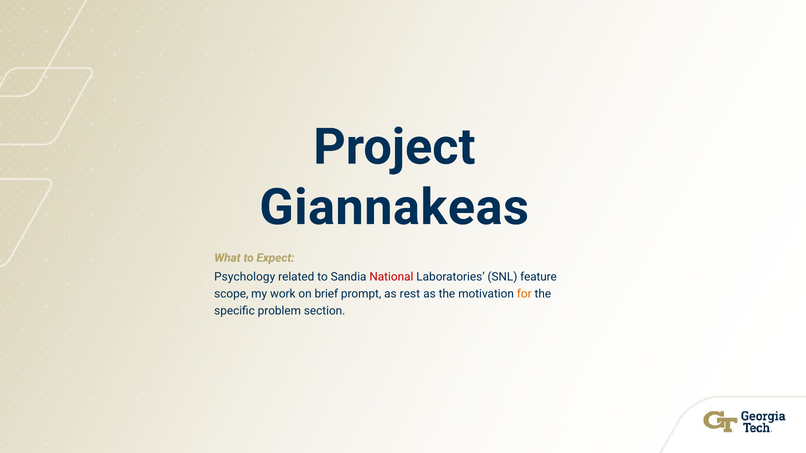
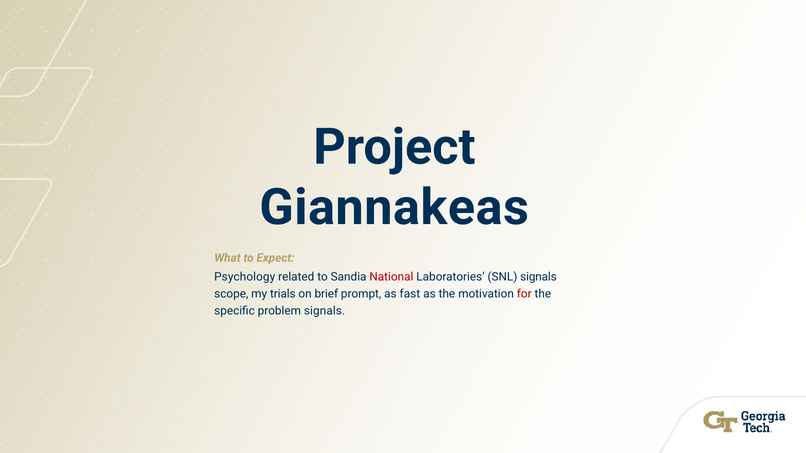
SNL feature: feature -> signals (538, 277)
work: work -> trials (283, 294)
rest: rest -> fast (410, 294)
for colour: orange -> red (524, 294)
problem section: section -> signals (325, 311)
